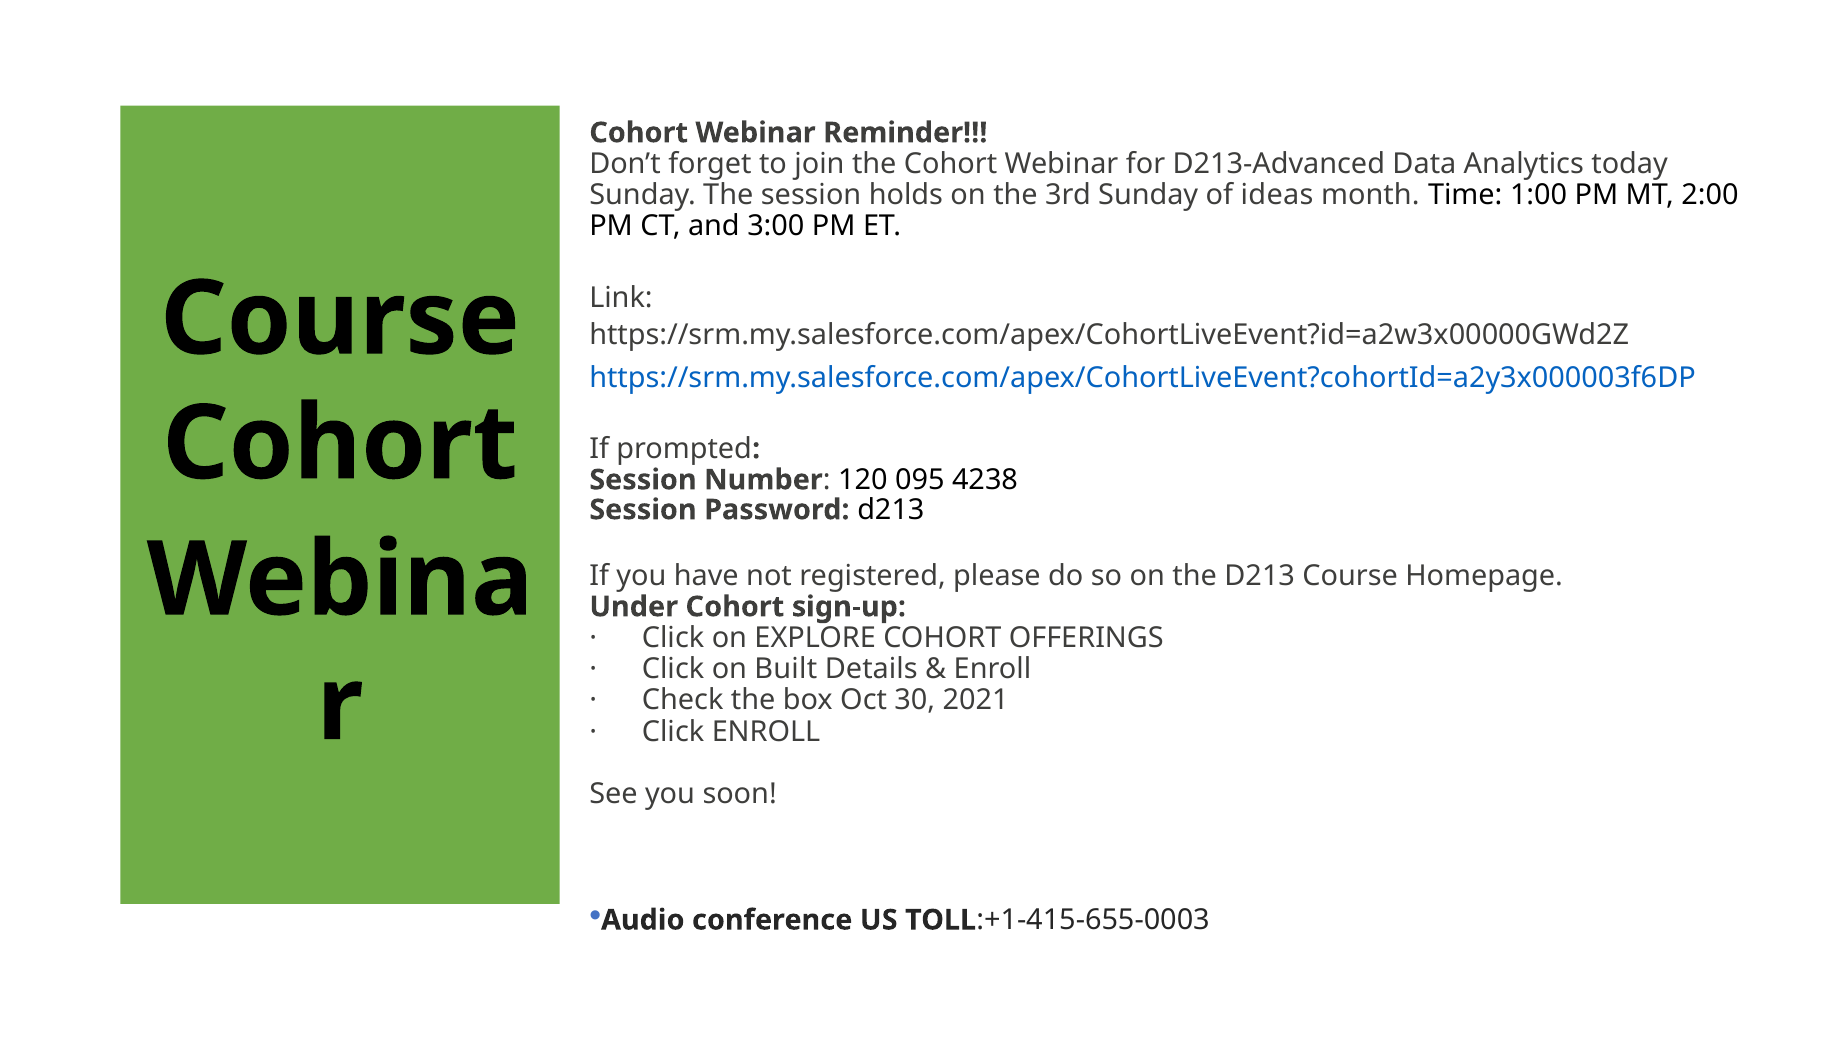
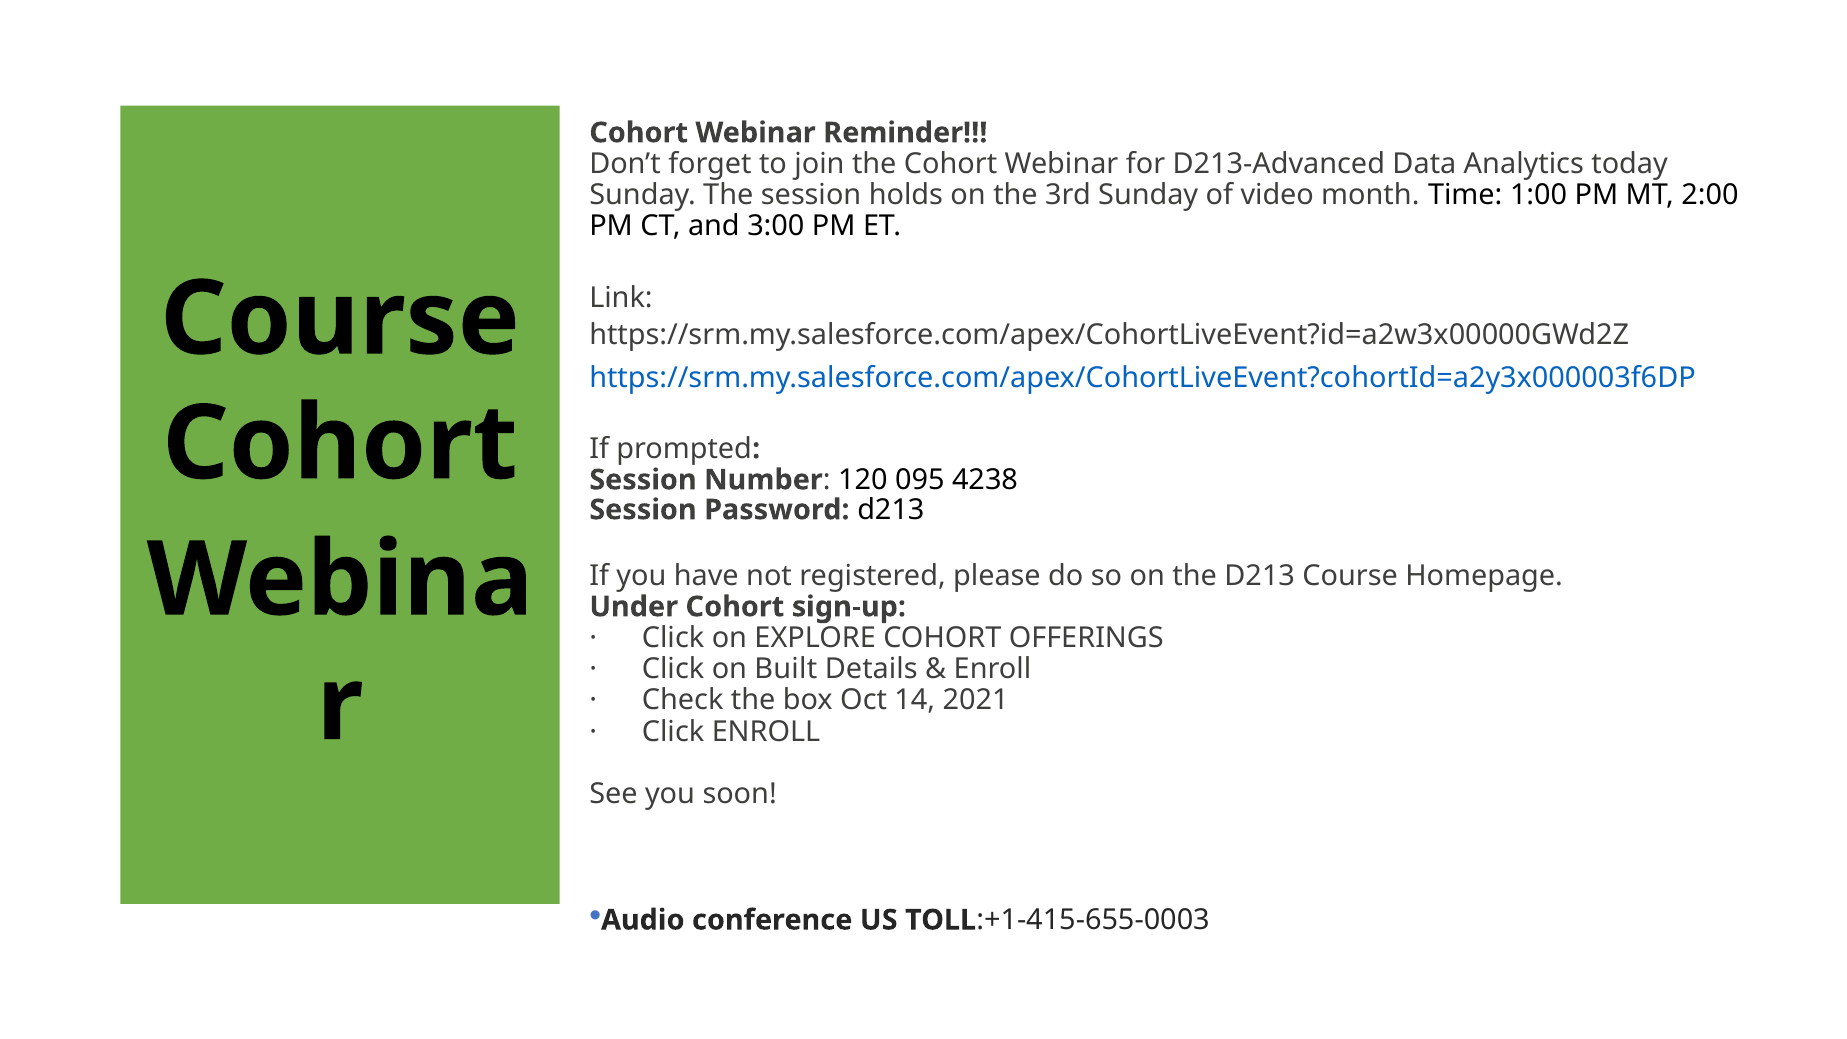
ideas: ideas -> video (1277, 195)
30: 30 -> 14 (915, 700)
